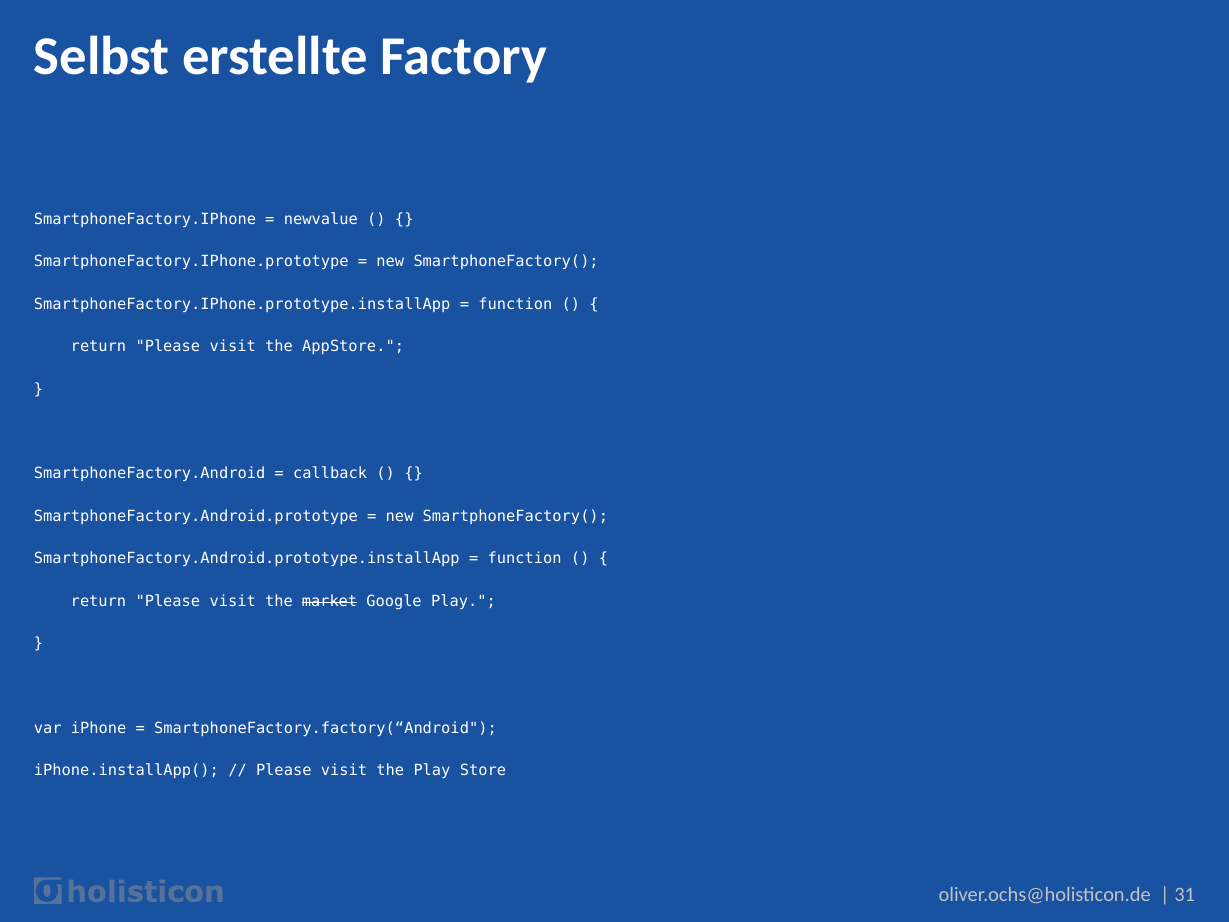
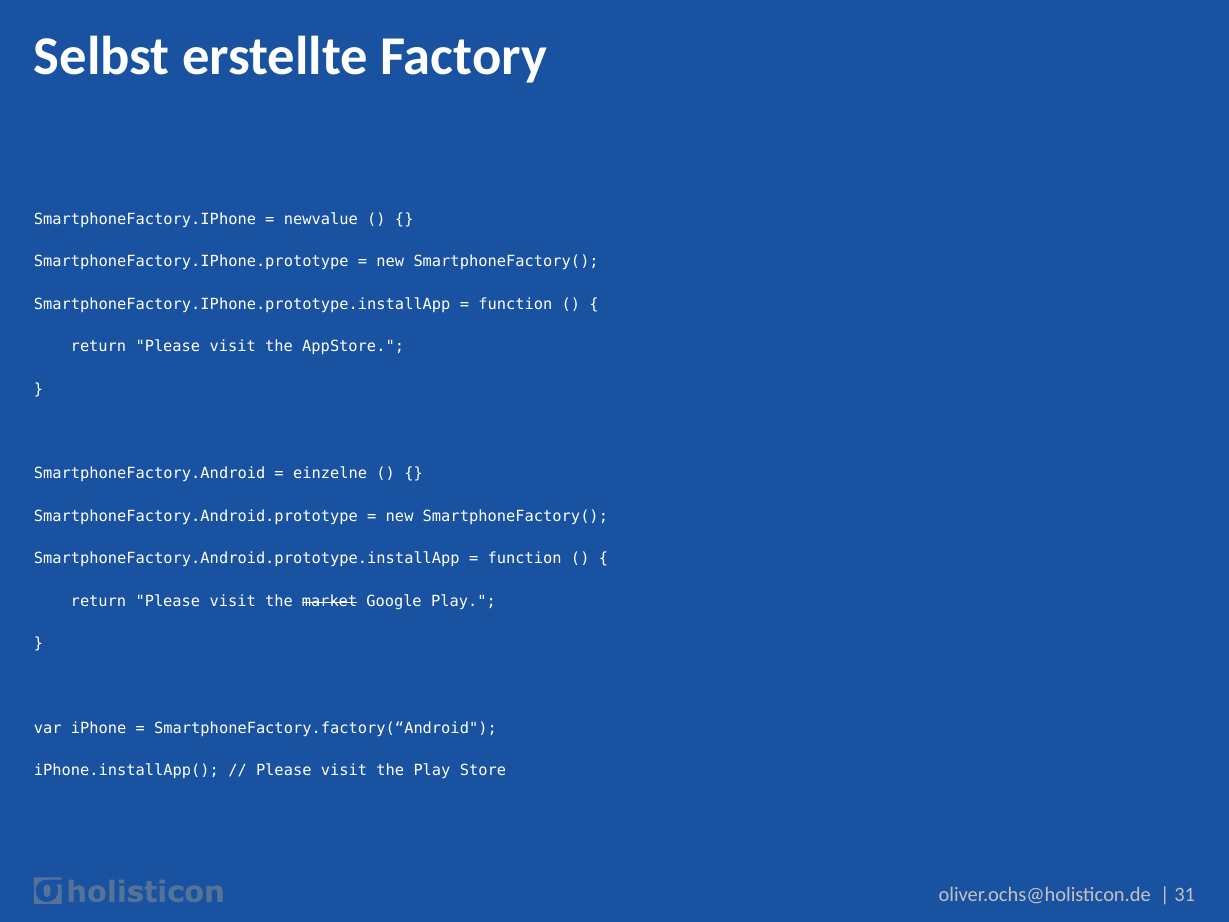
callback: callback -> einzelne (330, 474)
